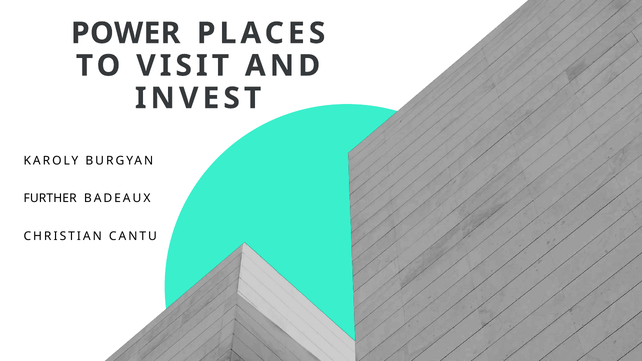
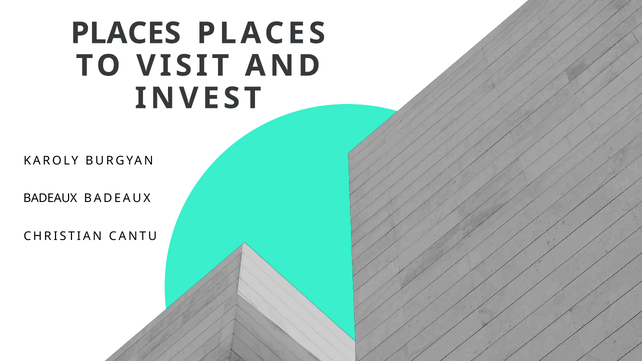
POWER: POWER -> PLACES (126, 33)
FURTHER: FURTHER -> BADEAUX (50, 199)
